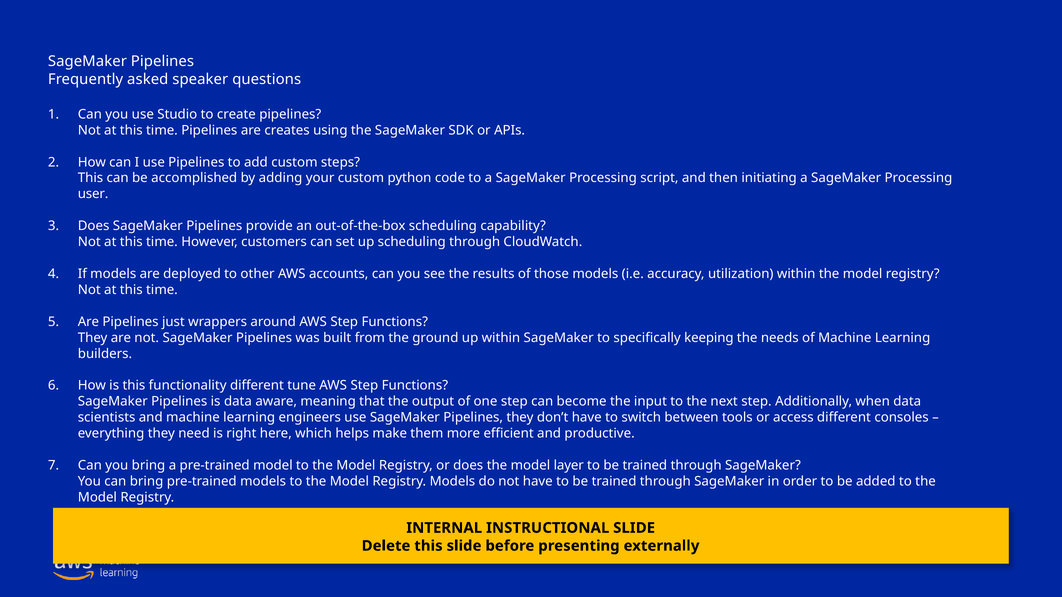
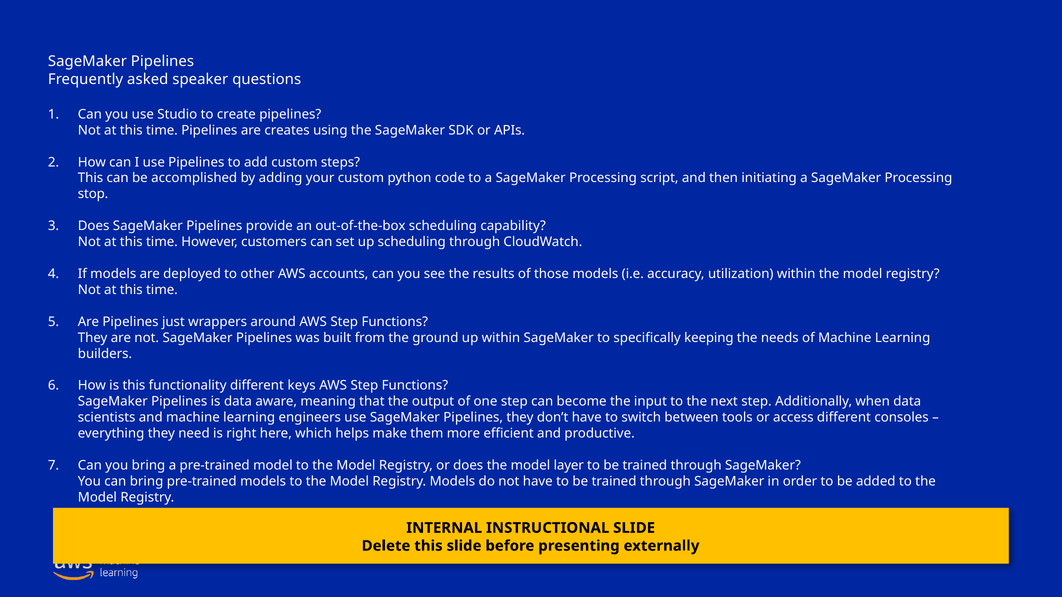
user: user -> stop (93, 194)
tune: tune -> keys (302, 386)
